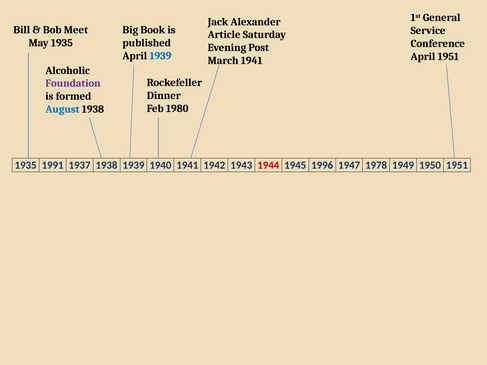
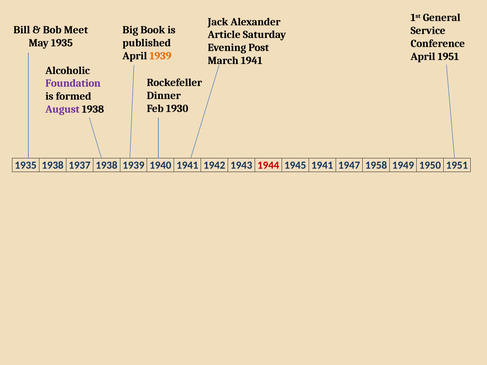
1939 colour: blue -> orange (161, 56)
1980: 1980 -> 1930 (177, 109)
August colour: blue -> purple (62, 109)
1935 1991: 1991 -> 1938 (53, 165)
1945 1996: 1996 -> 1941 (322, 165)
1978: 1978 -> 1958 (376, 165)
